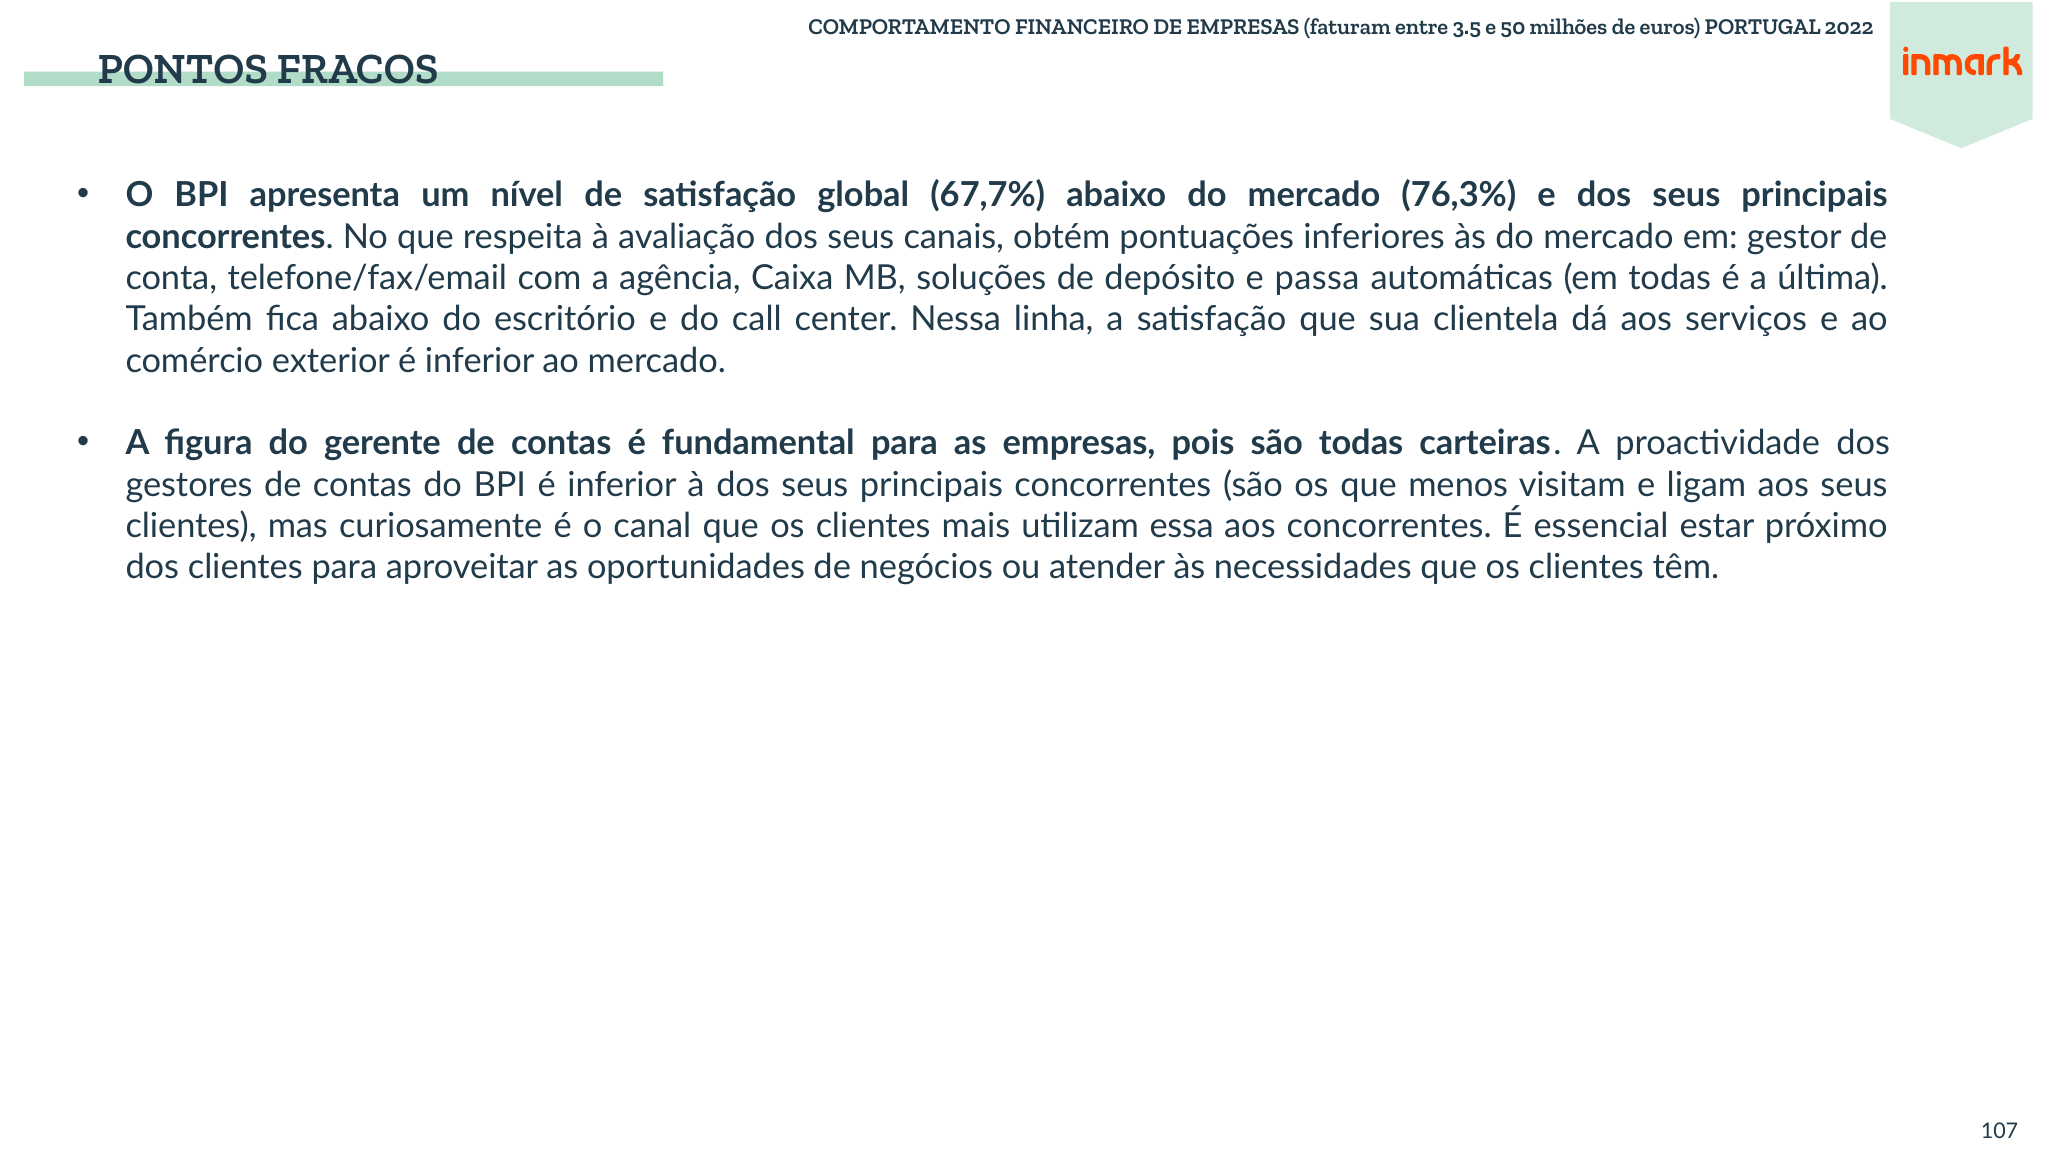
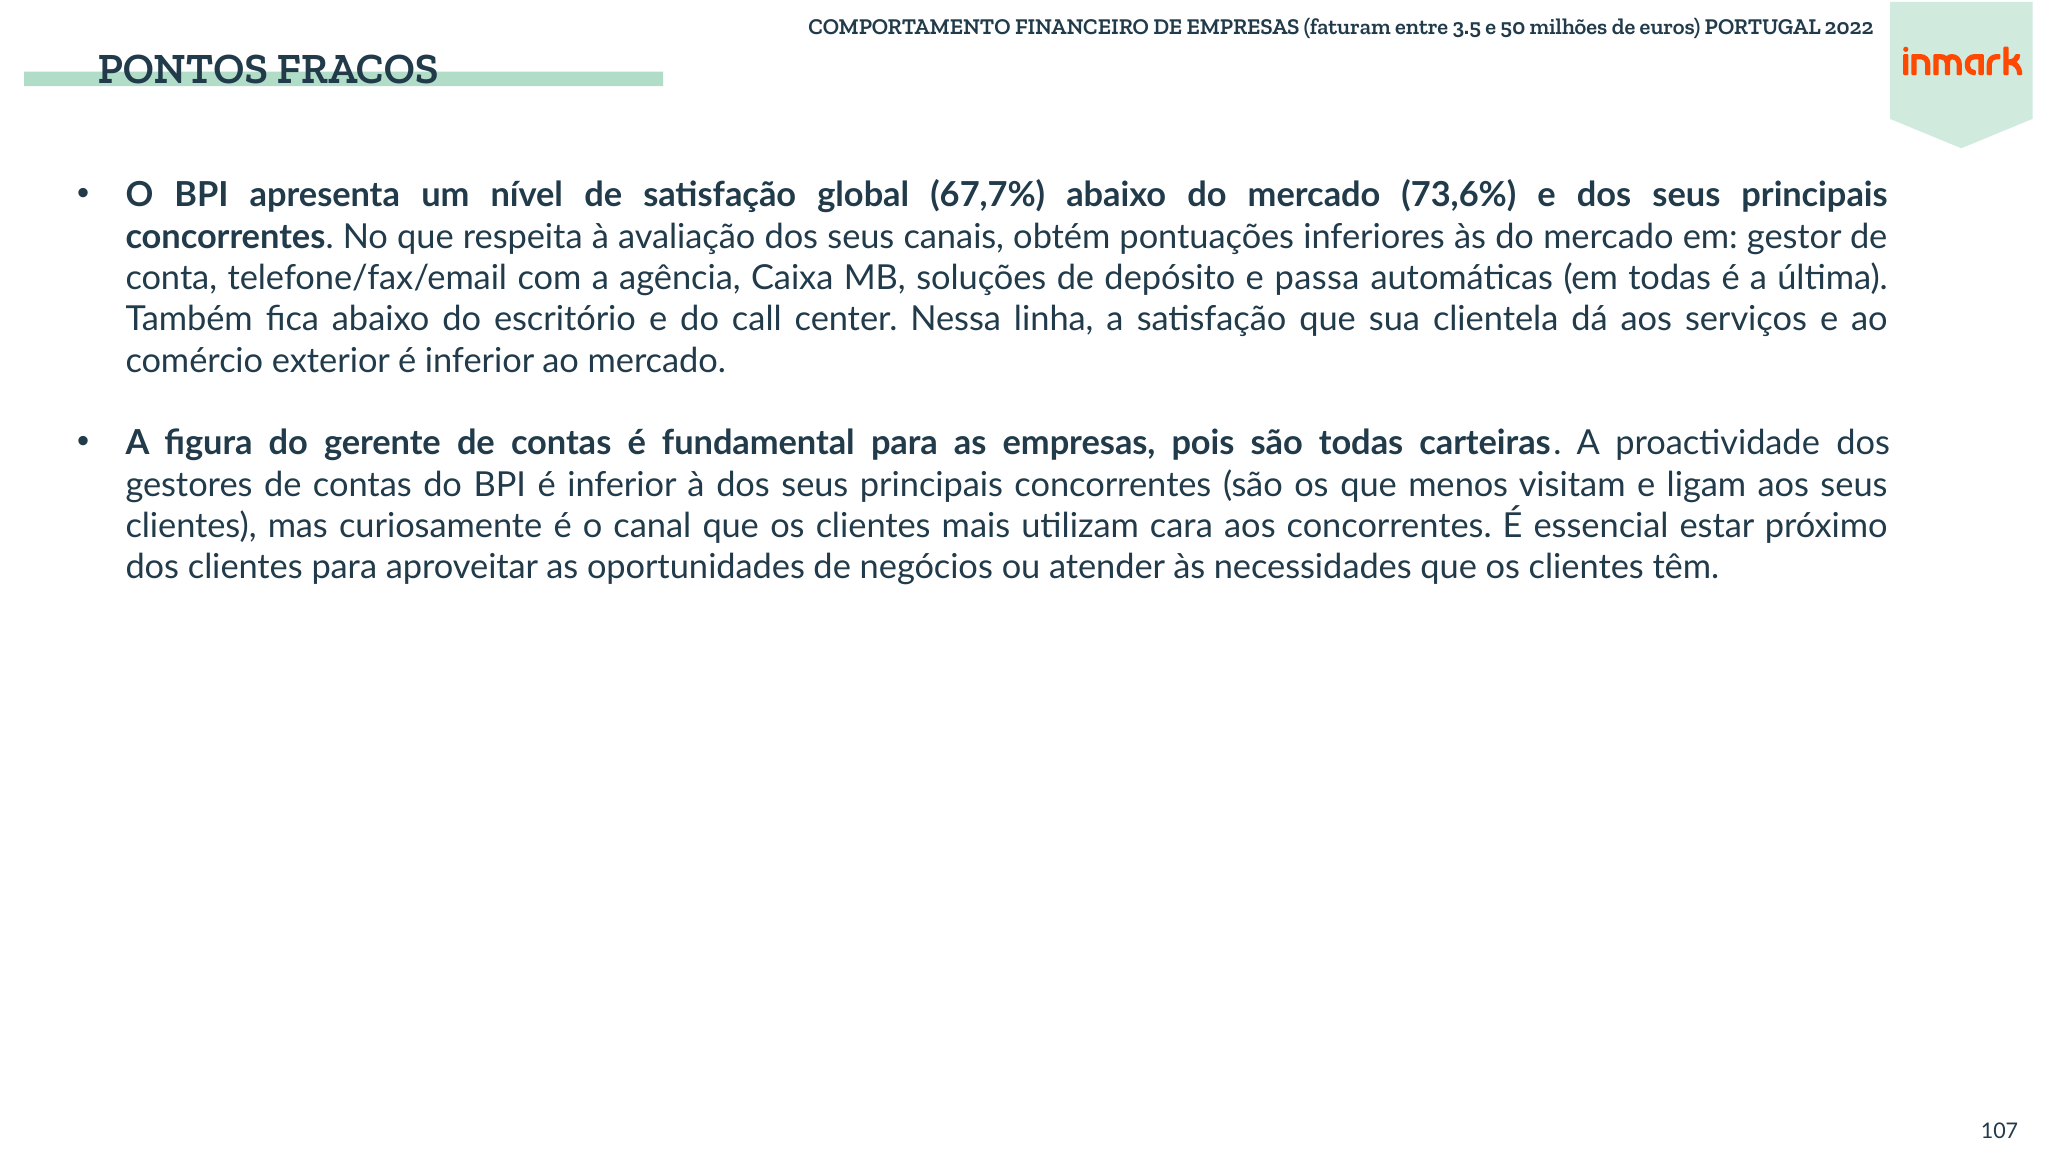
76,3%: 76,3% -> 73,6% (1459, 195)
essa: essa -> cara (1181, 526)
